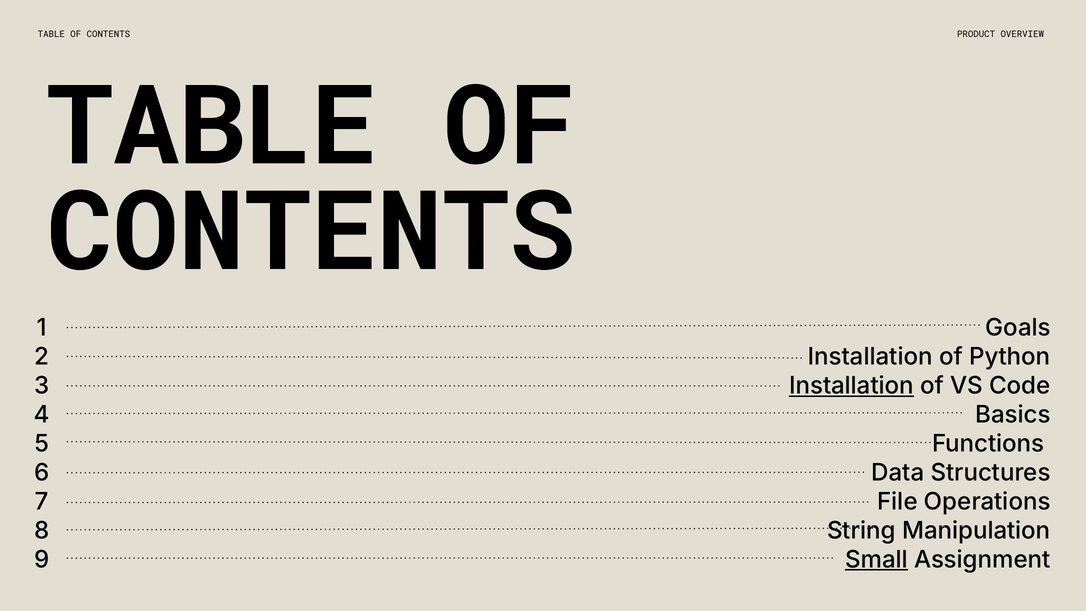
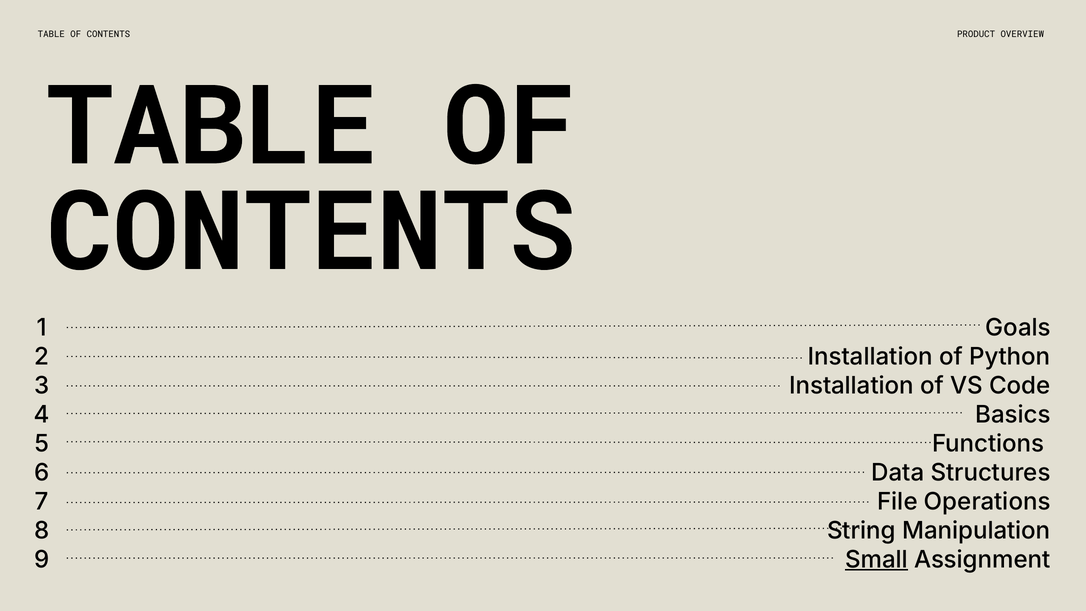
Installation underline: present -> none (851, 386)
